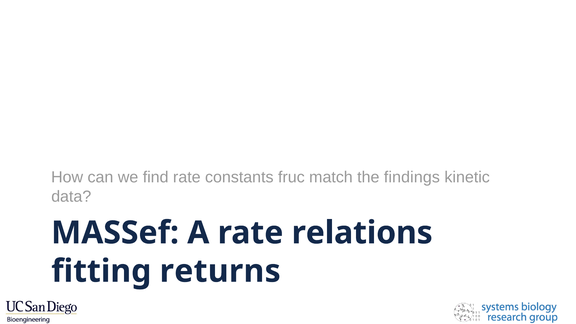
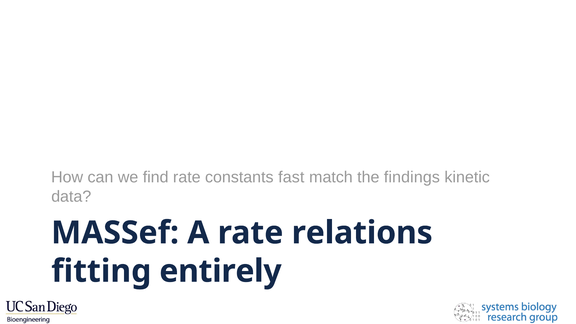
fruc: fruc -> fast (291, 177)
returns: returns -> entirely (220, 271)
